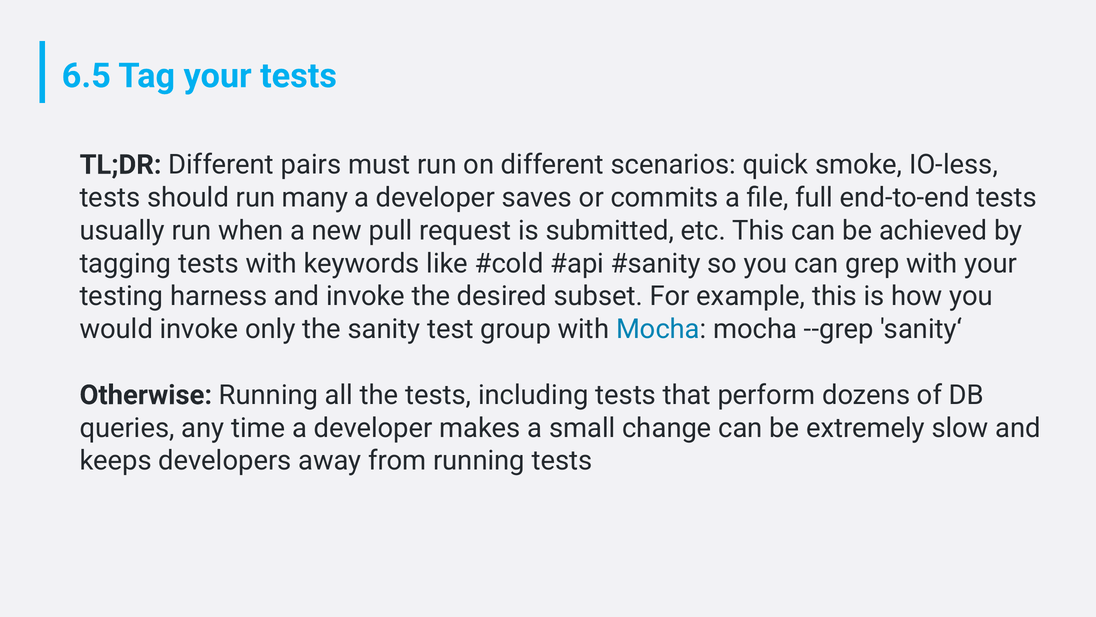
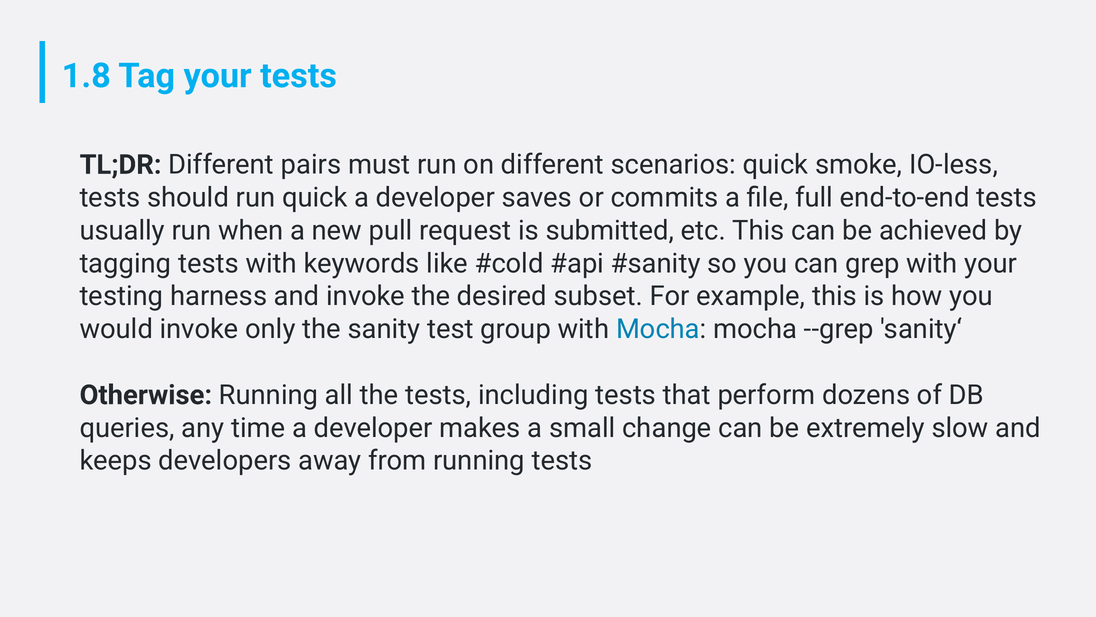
6.5: 6.5 -> 1.8 (86, 76)
run many: many -> quick (315, 197)
